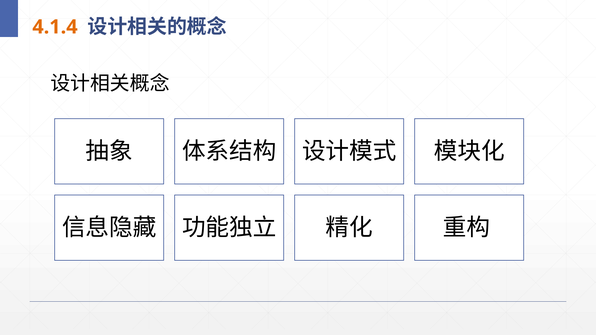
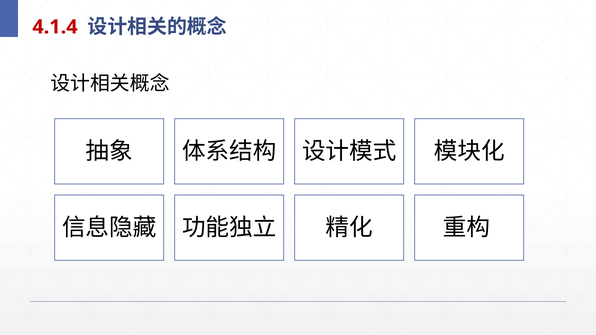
4.1.4 colour: orange -> red (55, 27)
